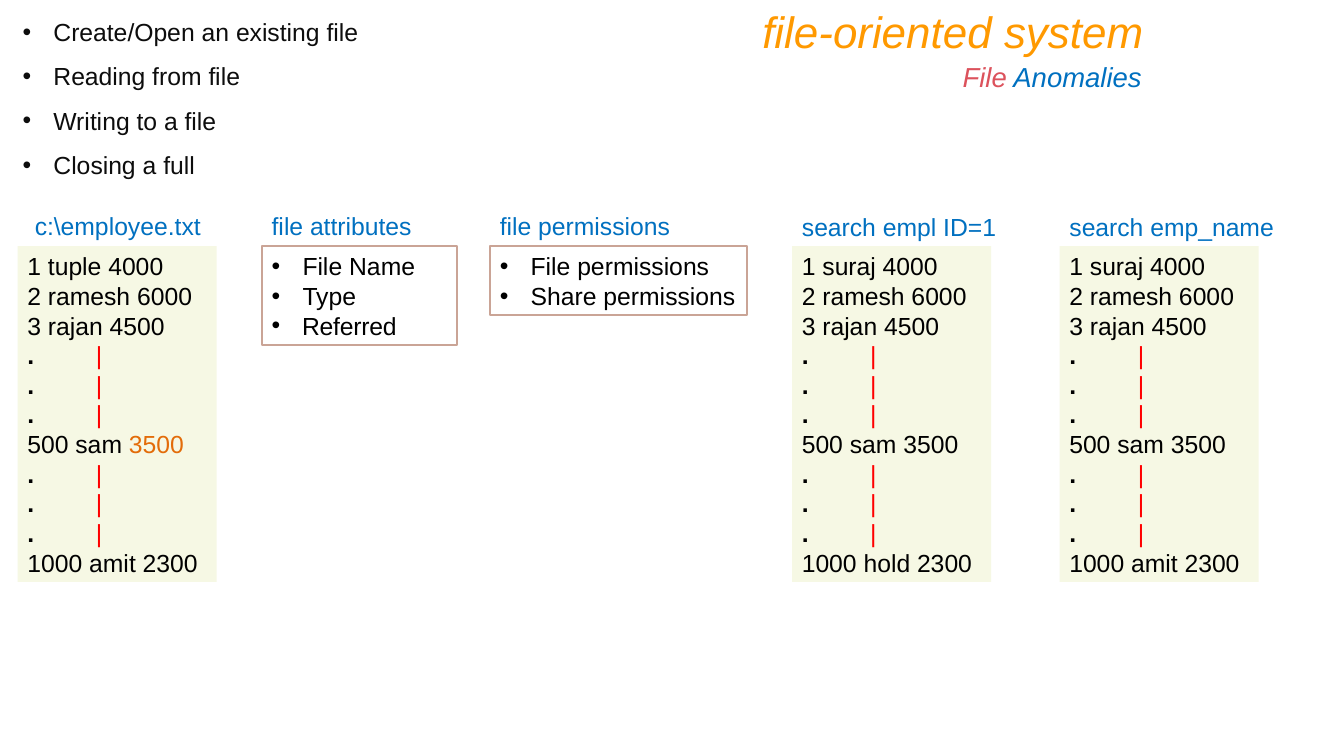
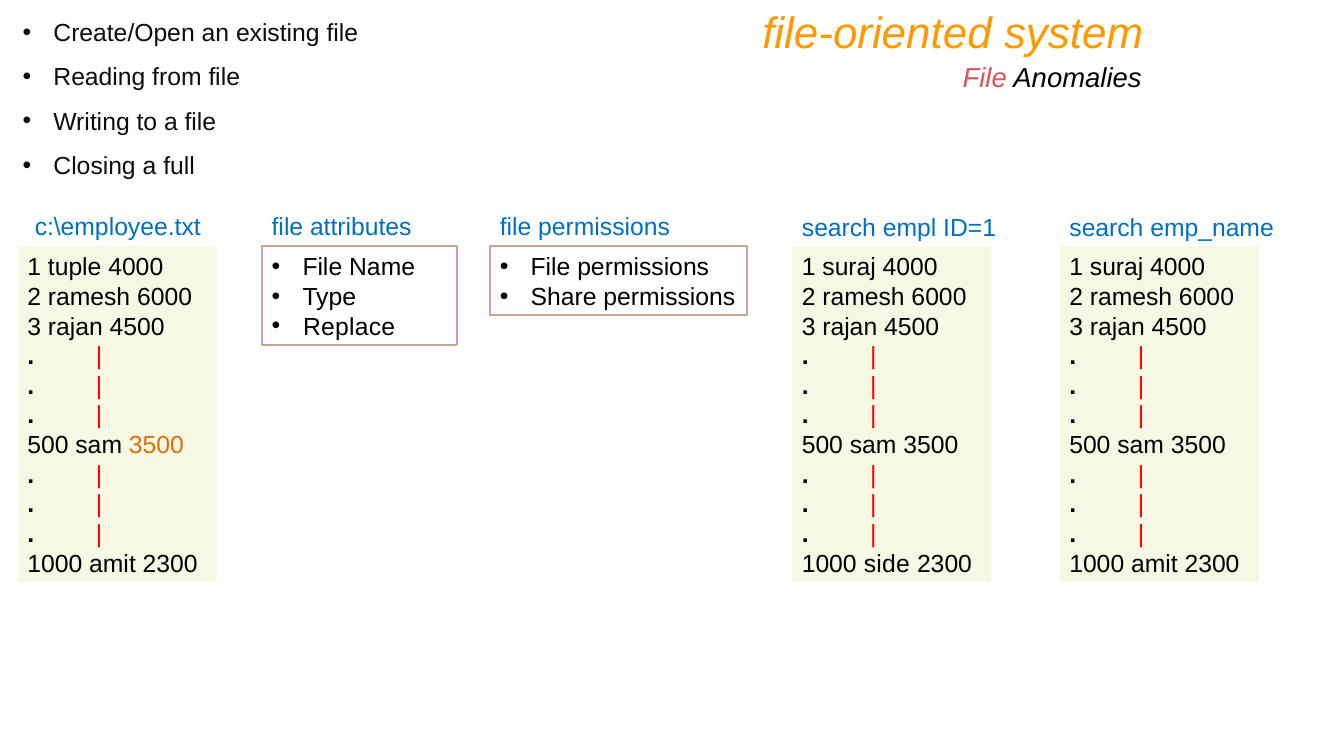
Anomalies colour: blue -> black (1078, 78)
Referred: Referred -> Replace (349, 327)
hold: hold -> side (887, 564)
